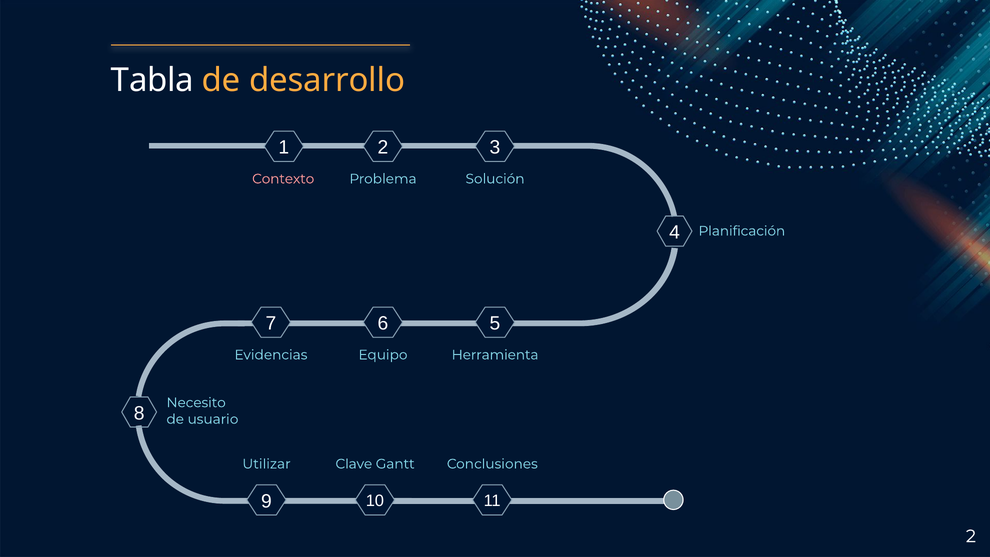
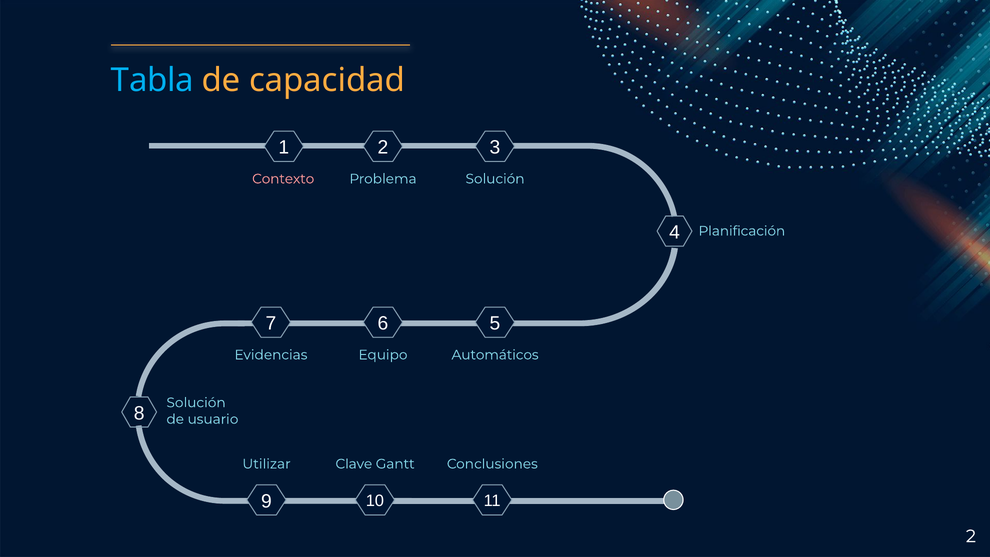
Tabla colour: white -> light blue (152, 80)
desarrollo: desarrollo -> capacidad (327, 80)
Herramienta: Herramienta -> Automáticos (495, 355)
Necesito: Necesito -> Solución (196, 403)
